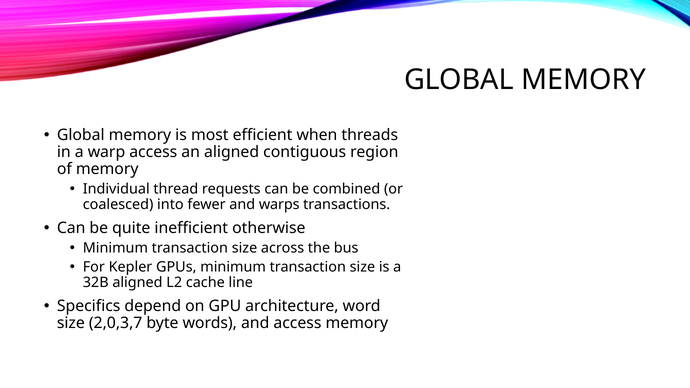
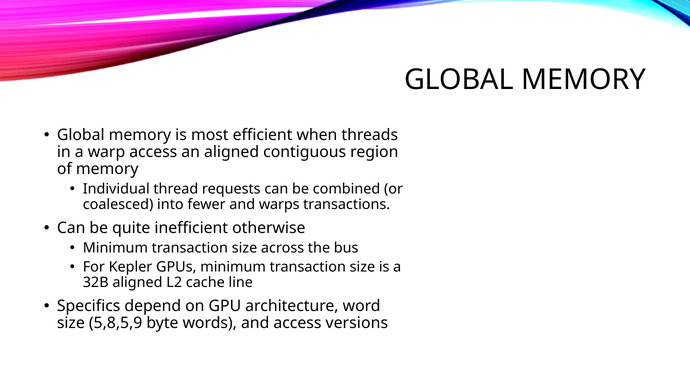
2,0,3,7: 2,0,3,7 -> 5,8,5,9 (116, 323)
access memory: memory -> versions (357, 323)
